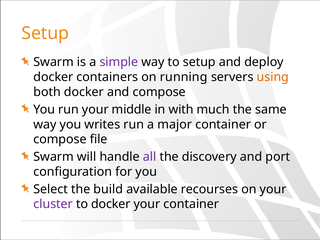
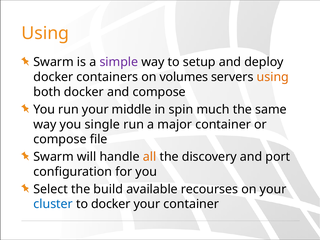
Setup: Setup -> Using (45, 33)
running: running -> volumes (184, 77)
with: with -> spin (181, 109)
writes: writes -> single (102, 124)
all colour: purple -> orange (150, 157)
cluster colour: purple -> blue (53, 204)
